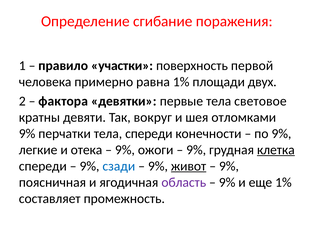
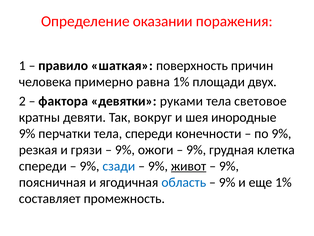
сгибание: сгибание -> оказании (163, 21)
участки: участки -> шаткая (122, 66)
первой: первой -> причин (252, 66)
первые: первые -> руками (181, 101)
отломками: отломками -> инородные (244, 117)
легкие: легкие -> резкая (38, 150)
отека: отека -> грязи (86, 150)
клетка underline: present -> none (276, 150)
область colour: purple -> blue (184, 182)
